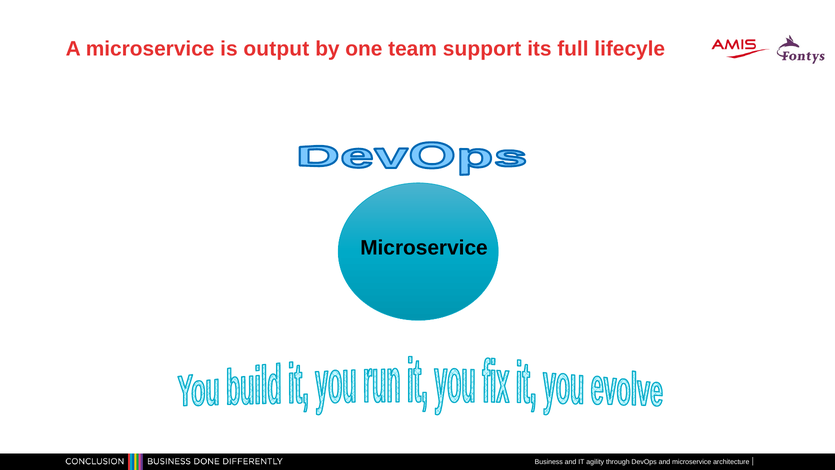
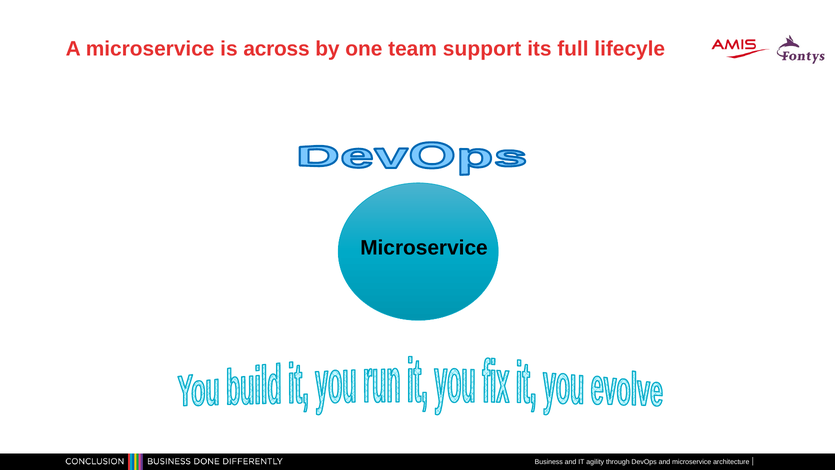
output: output -> across (277, 49)
